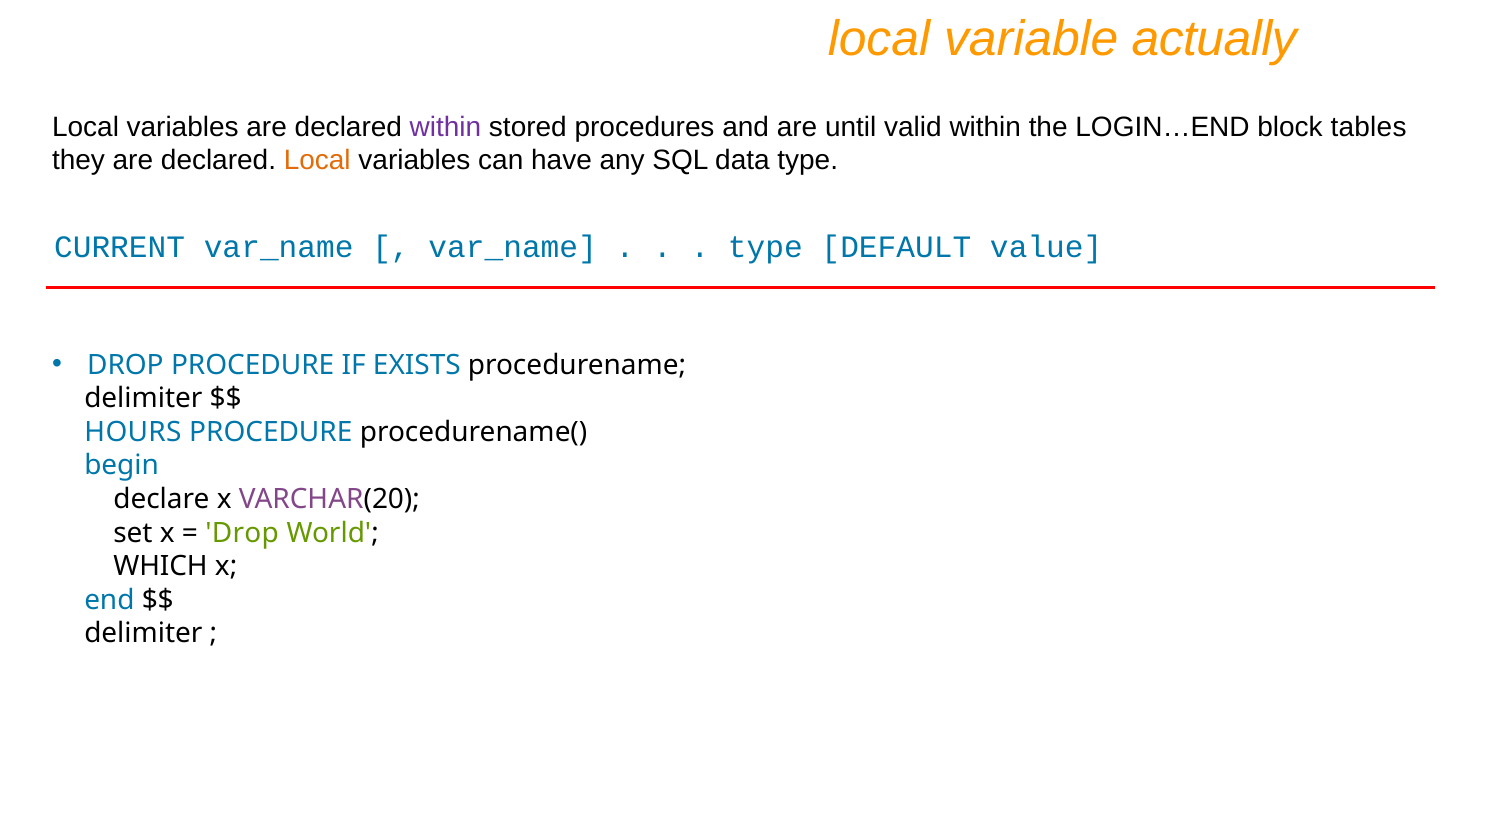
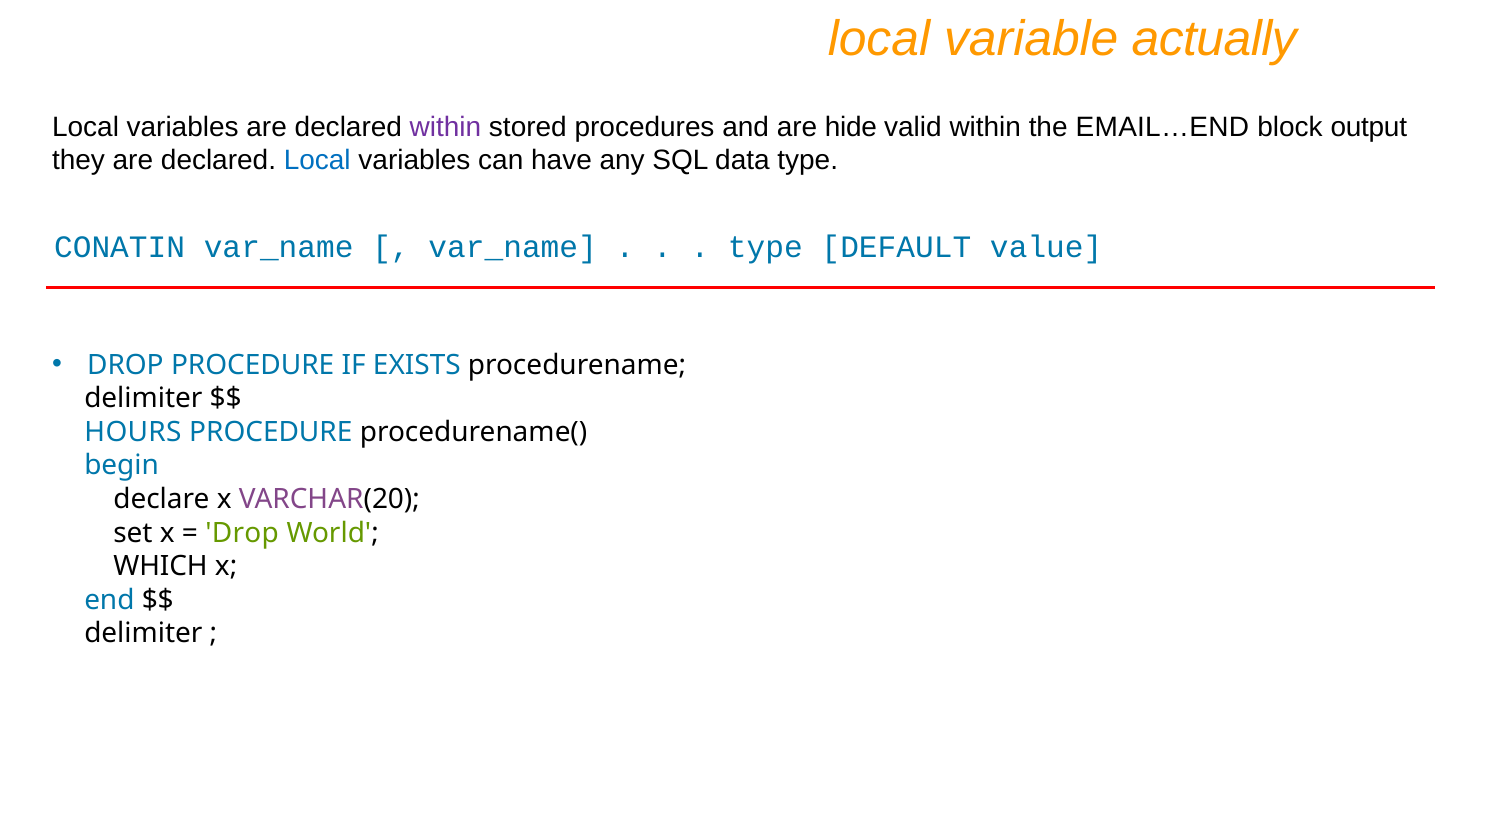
until: until -> hide (851, 127)
LOGIN…END: LOGIN…END -> EMAIL…END (1162, 127)
tables: tables -> output (1369, 127)
Local colour: orange -> blue (317, 161)
CURRENT: CURRENT -> CONATIN (120, 247)
